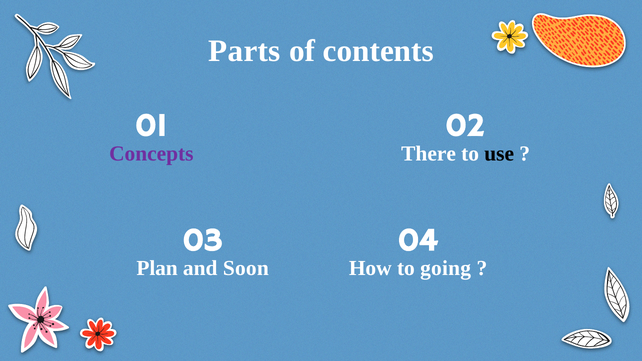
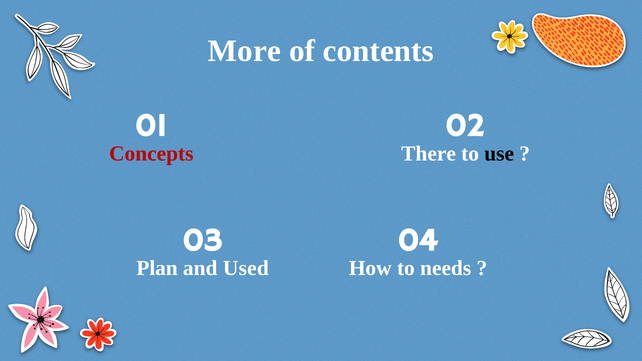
Parts: Parts -> More (245, 51)
Concepts colour: purple -> red (151, 154)
Soon: Soon -> Used (246, 269)
going: going -> needs (446, 269)
